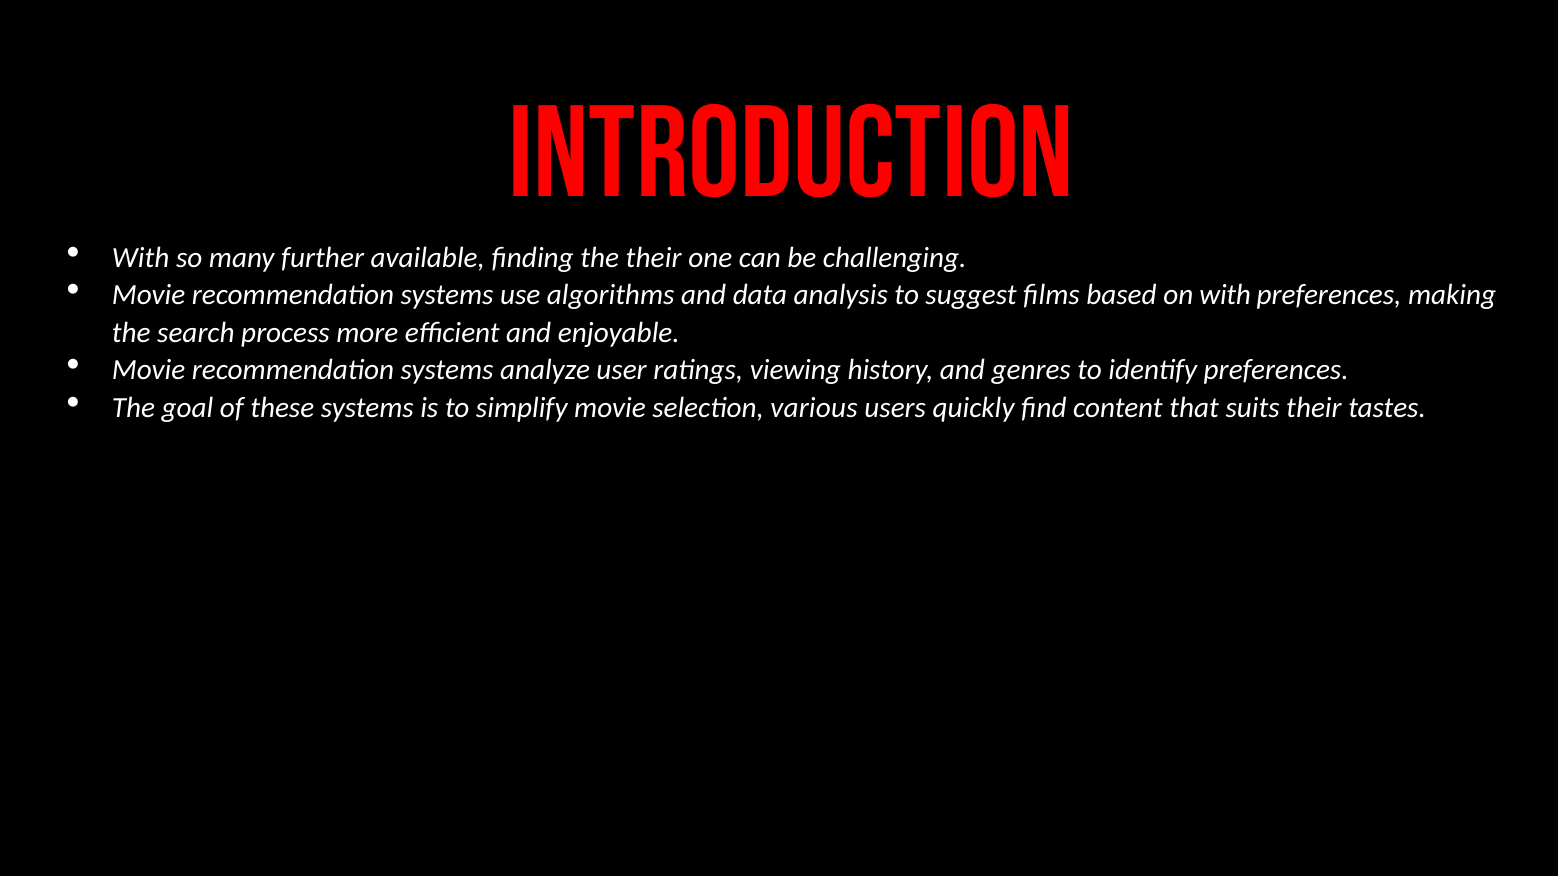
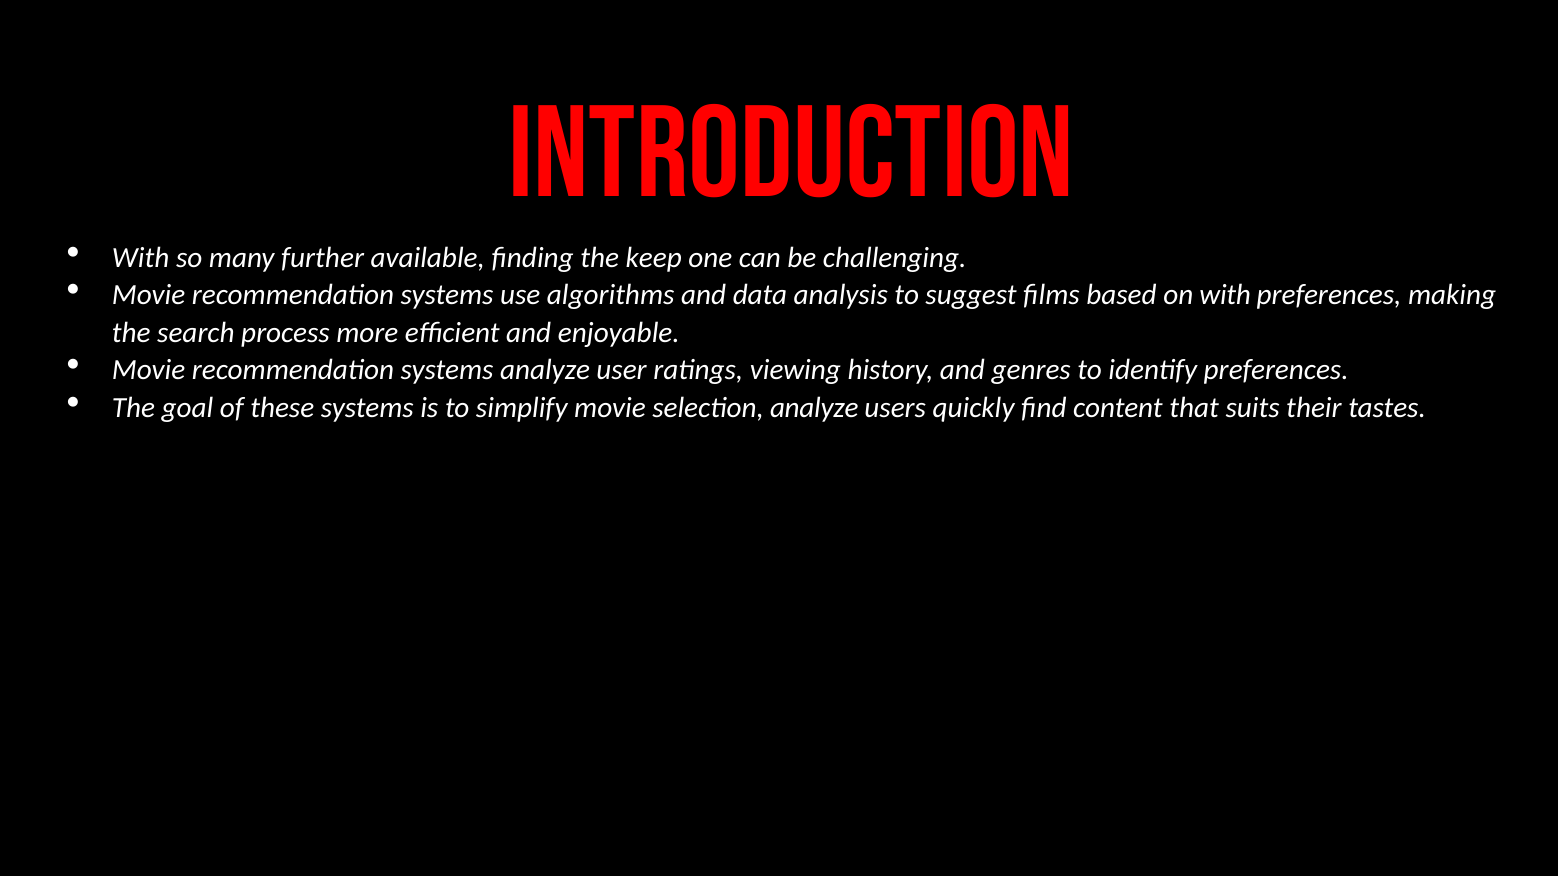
the their: their -> keep (654, 258)
selection various: various -> analyze (814, 408)
